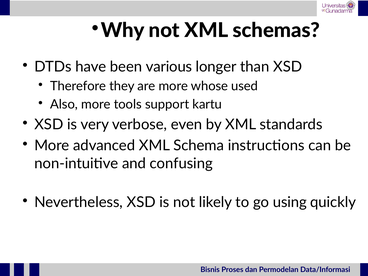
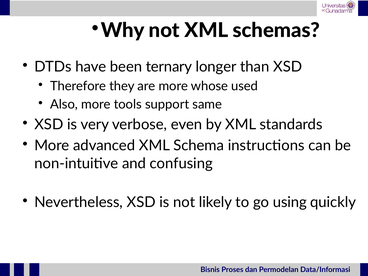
various: various -> ternary (169, 67)
kartu: kartu -> same (207, 105)
